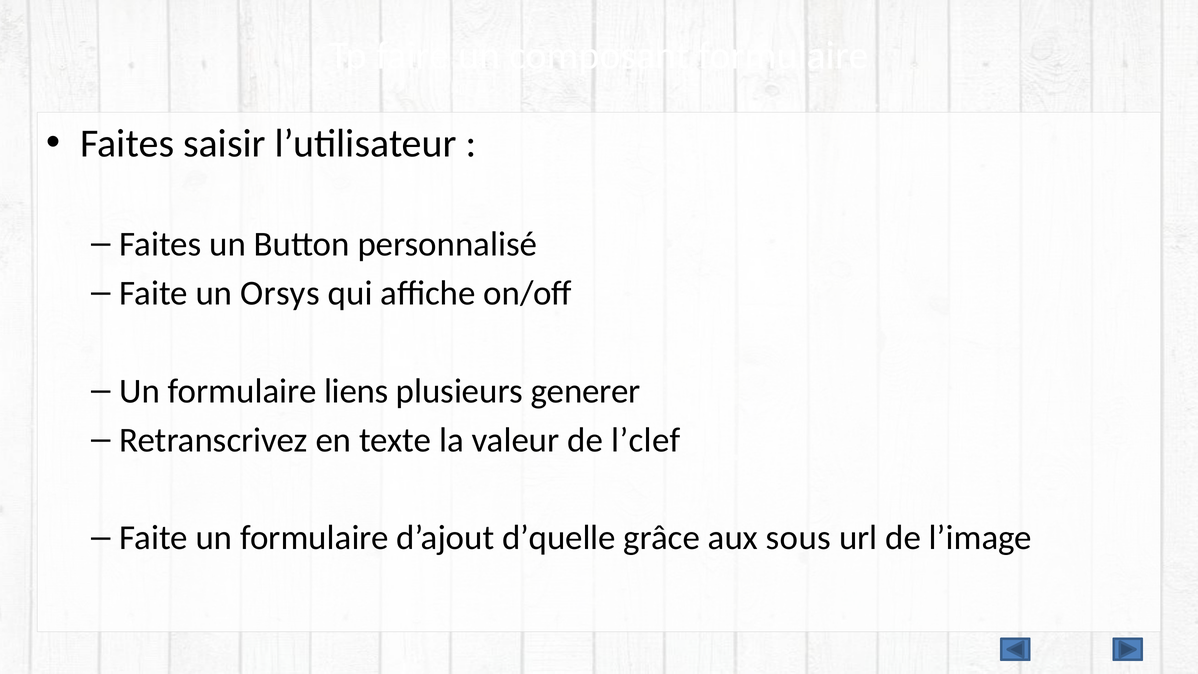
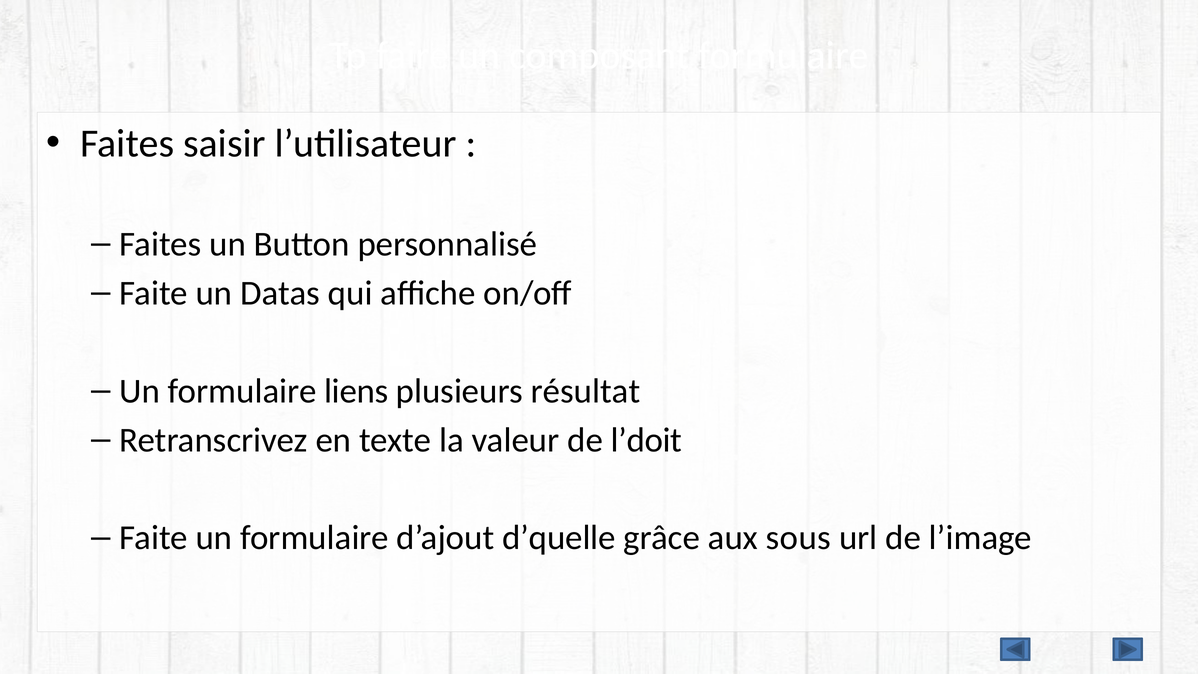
Orsys: Orsys -> Datas (280, 293)
generer: generer -> résultat (585, 391)
l’clef: l’clef -> l’doit (646, 440)
